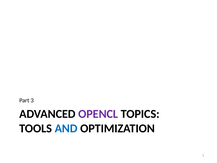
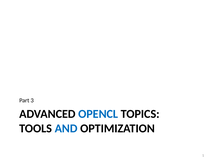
OPENCL colour: purple -> blue (98, 114)
